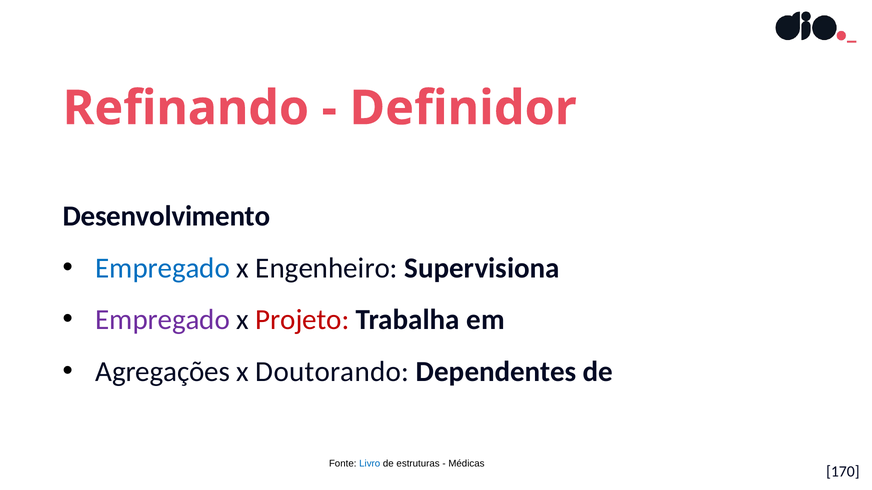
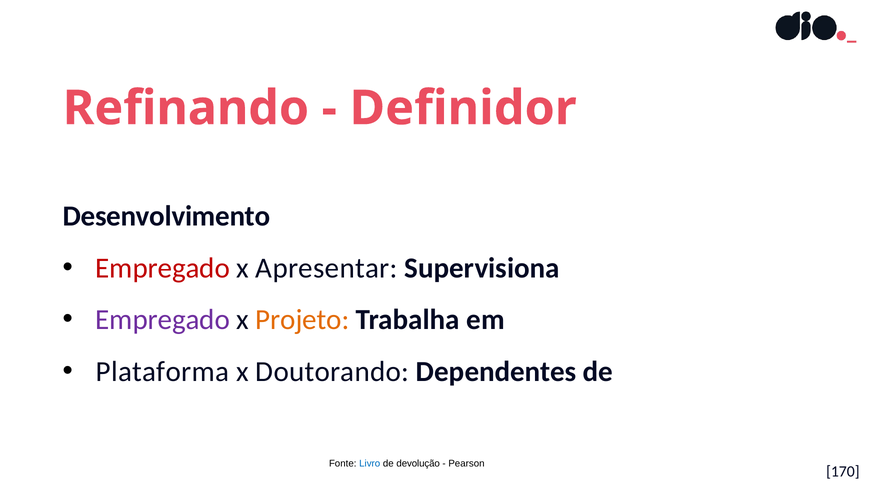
Empregado colour: blue -> red (163, 268)
Engenheiro: Engenheiro -> Apresentar (326, 268)
Projeto colour: red -> orange (302, 320)
Agregações: Agregações -> Plataforma (162, 372)
estruturas: estruturas -> devolução (418, 464)
Médicas: Médicas -> Pearson (466, 464)
